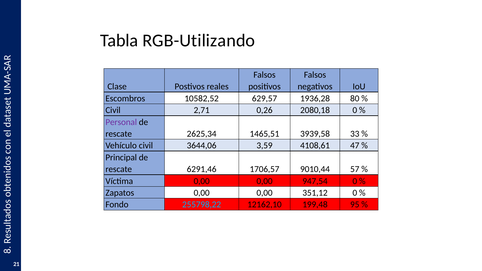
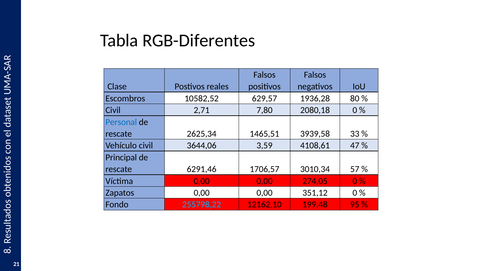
RGB-Utilizando: RGB-Utilizando -> RGB-Diferentes (199, 41)
0,26: 0,26 -> 7,80 (265, 110)
Personal colour: purple -> blue (121, 122)
9010,44: 9010,44 -> 3010,34 (315, 169)
947,54: 947,54 -> 274,05 (315, 181)
